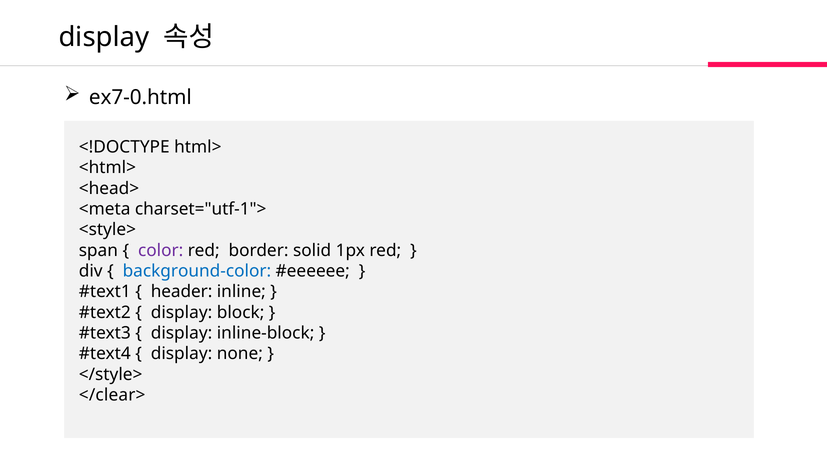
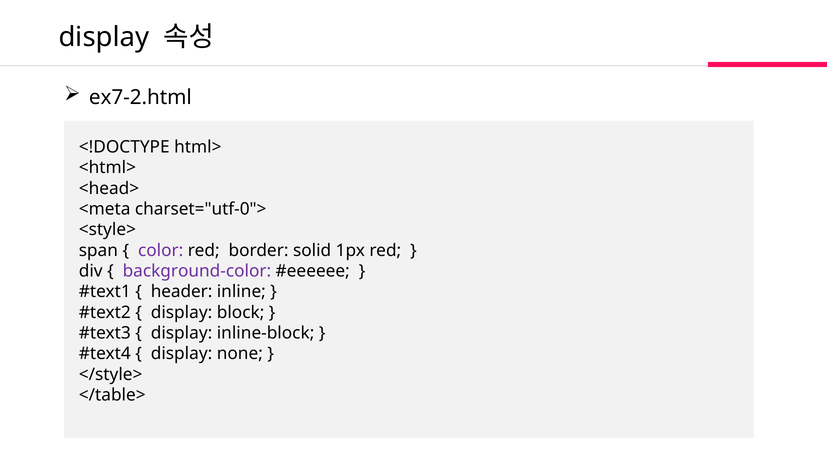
ex7-0.html: ex7-0.html -> ex7-2.html (140, 97)
charset="utf-1">: charset="utf-1"> -> charset="utf-0"> (201, 209)
background-color colour: blue -> purple (197, 271)
</clear>: </clear> -> </table> (112, 395)
